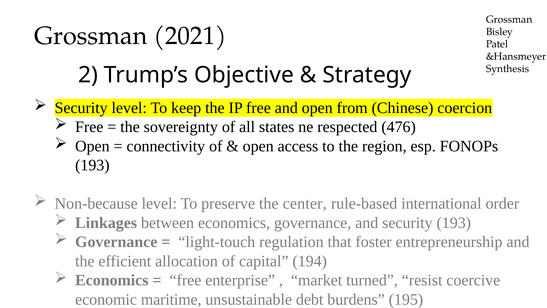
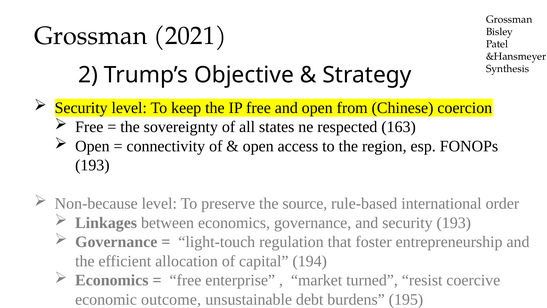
476: 476 -> 163 (399, 127)
center: center -> source (305, 203)
maritime: maritime -> outcome (171, 299)
